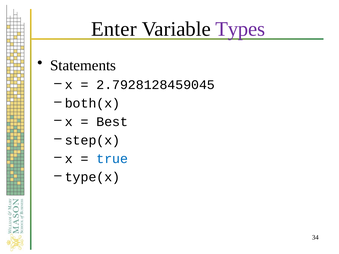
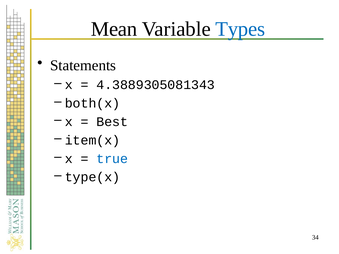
Enter: Enter -> Mean (114, 29)
Types colour: purple -> blue (240, 29)
2.7928128459045: 2.7928128459045 -> 4.3889305081343 (156, 85)
step(x: step(x -> item(x (92, 140)
